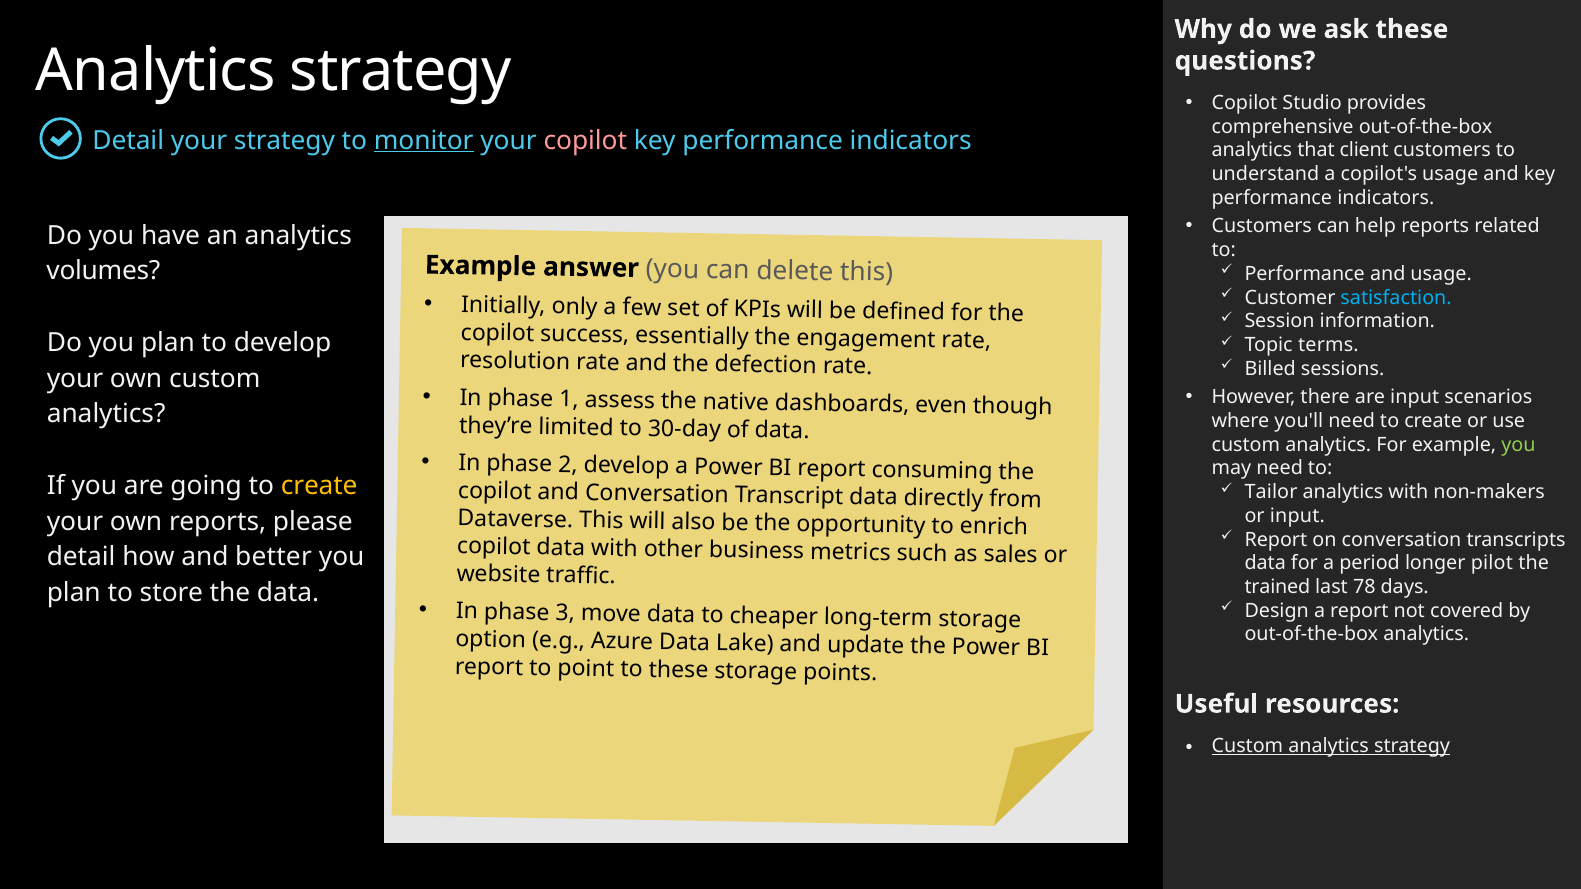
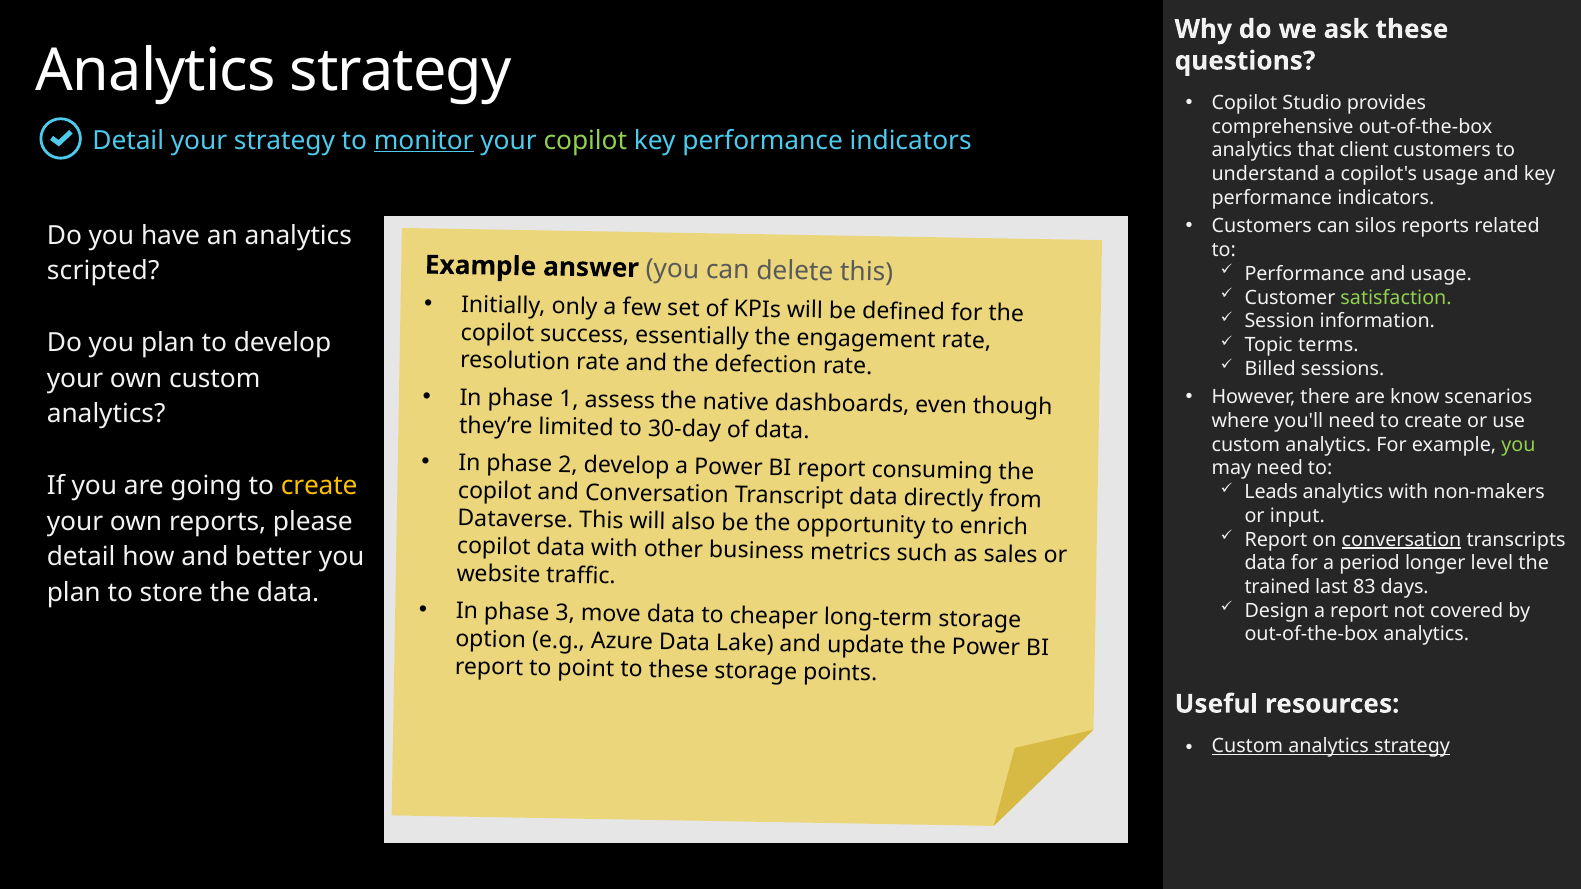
copilot colour: pink -> light green (585, 140)
help: help -> silos (1376, 226)
volumes: volumes -> scripted (103, 271)
satisfaction colour: light blue -> light green (1396, 298)
are input: input -> know (1415, 397)
Tailor: Tailor -> Leads (1271, 492)
conversation underline: none -> present (1402, 540)
pilot: pilot -> level (1492, 563)
78: 78 -> 83 (1364, 587)
